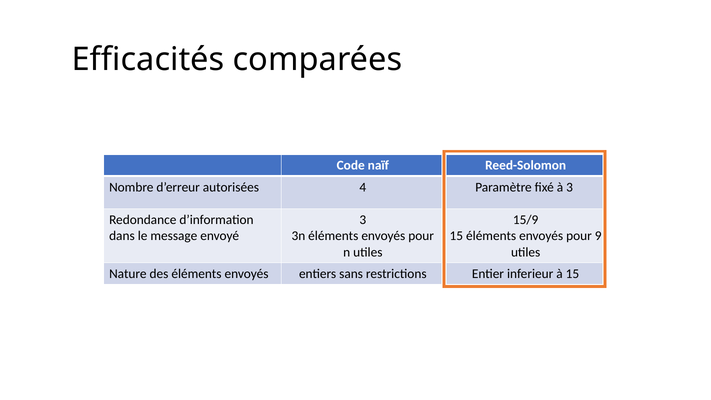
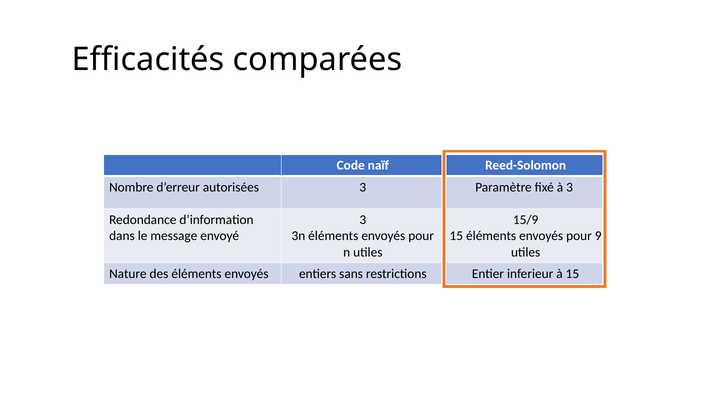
autorisées 4: 4 -> 3 (363, 187)
